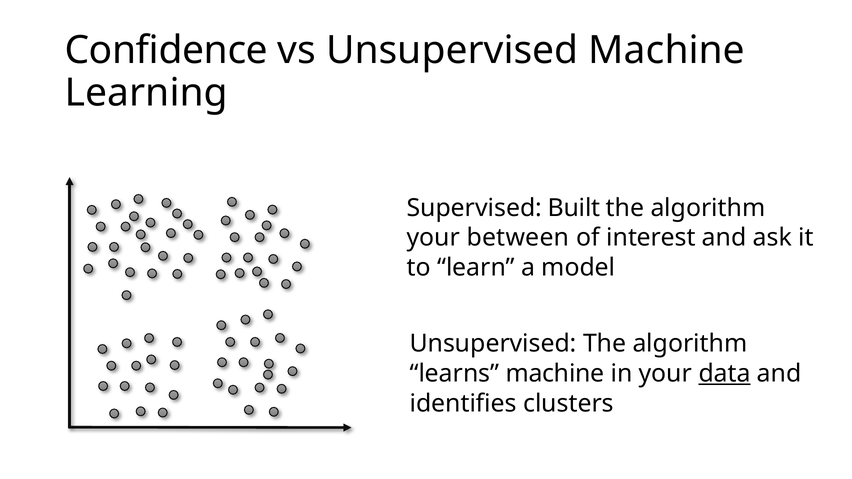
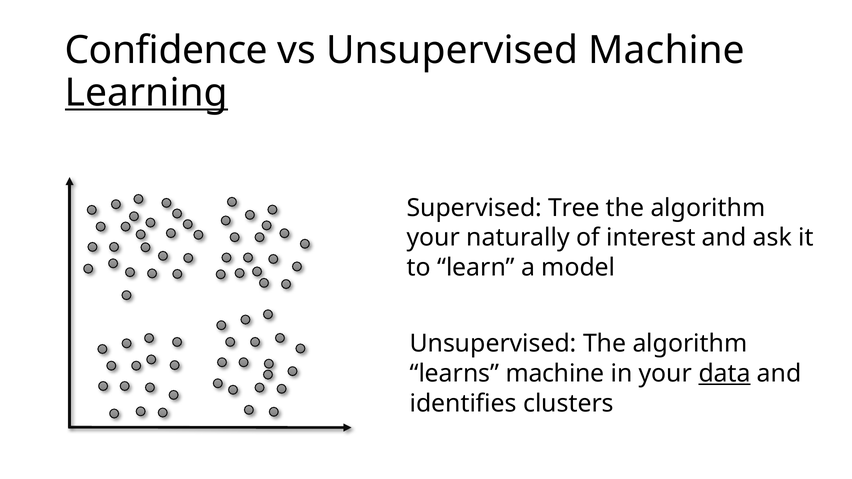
Learning underline: none -> present (146, 93)
Built: Built -> Tree (574, 208)
between: between -> naturally (518, 238)
